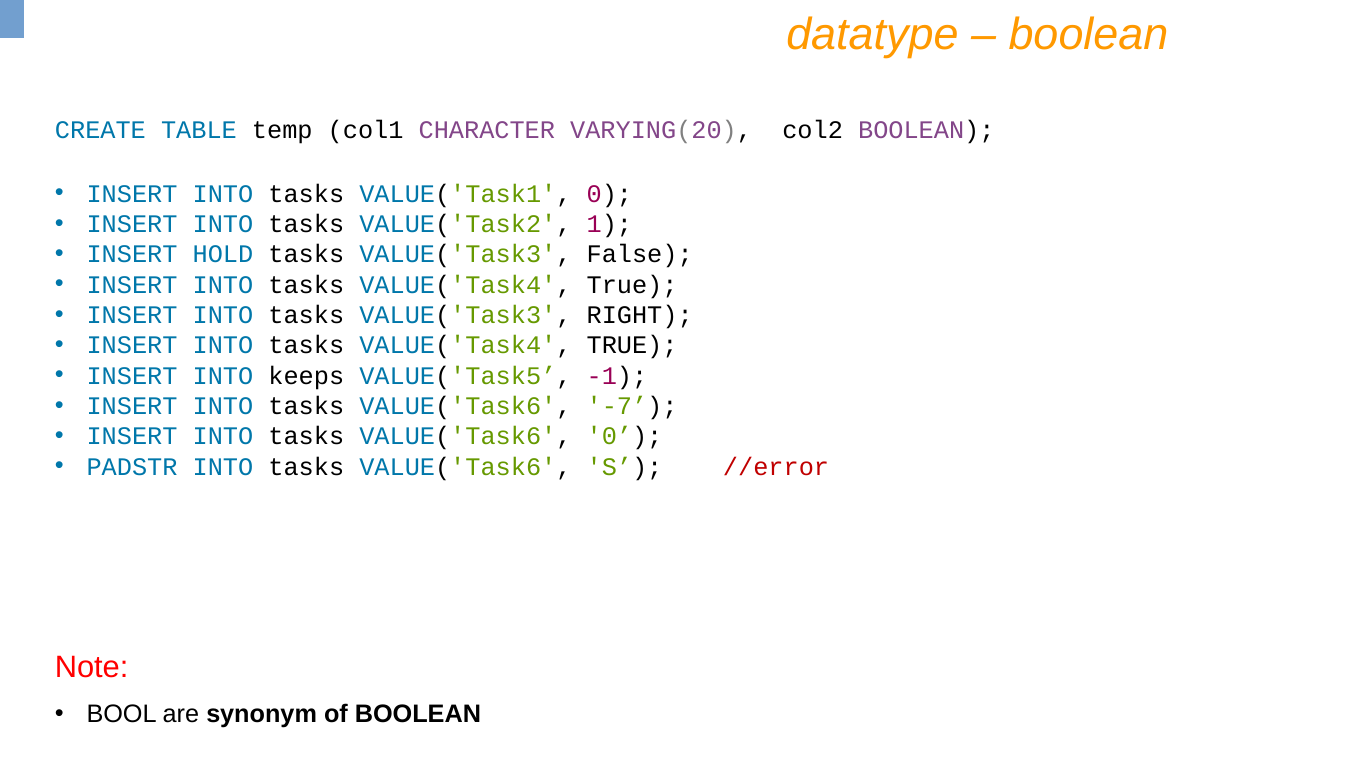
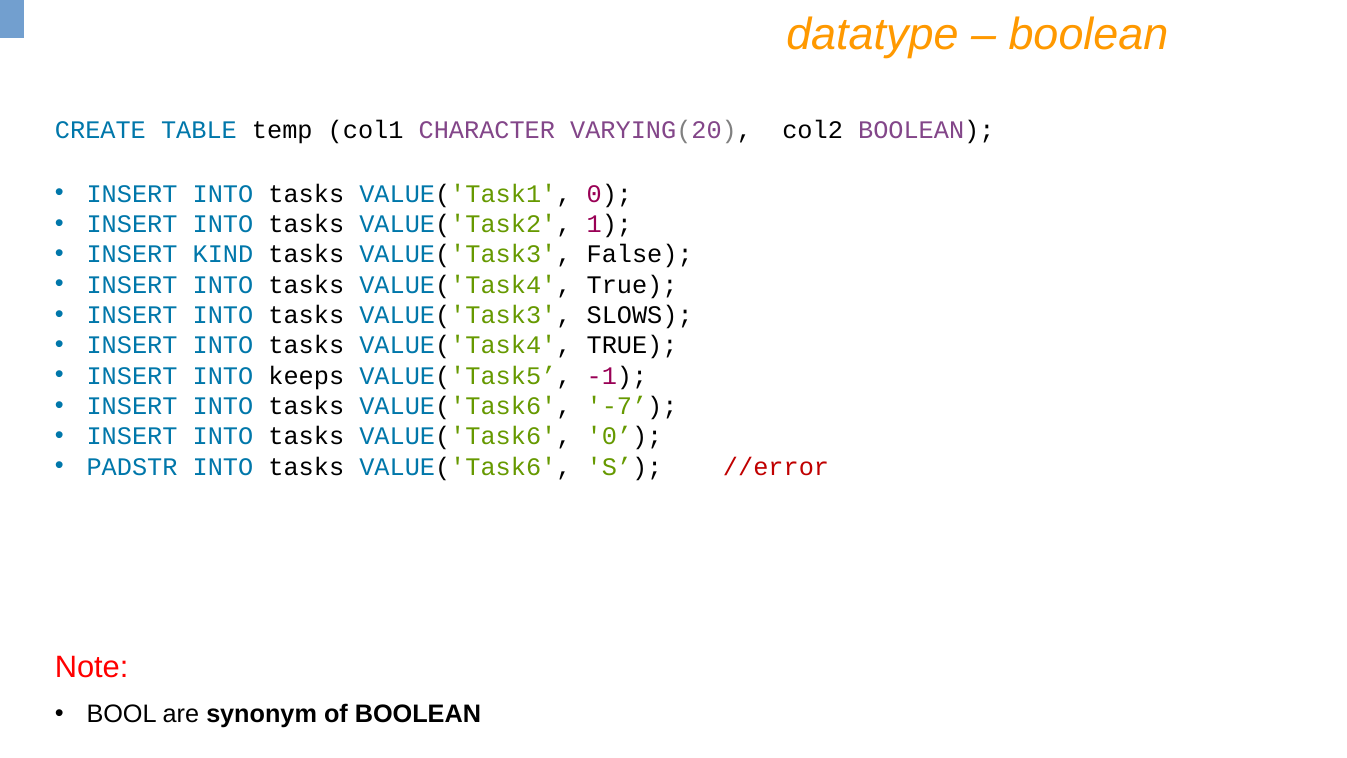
HOLD: HOLD -> KIND (223, 254)
RIGHT: RIGHT -> SLOWS (640, 315)
